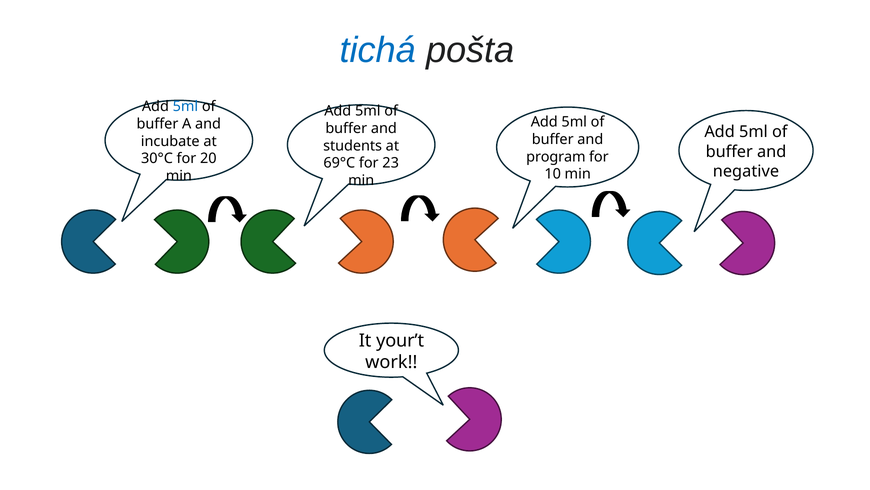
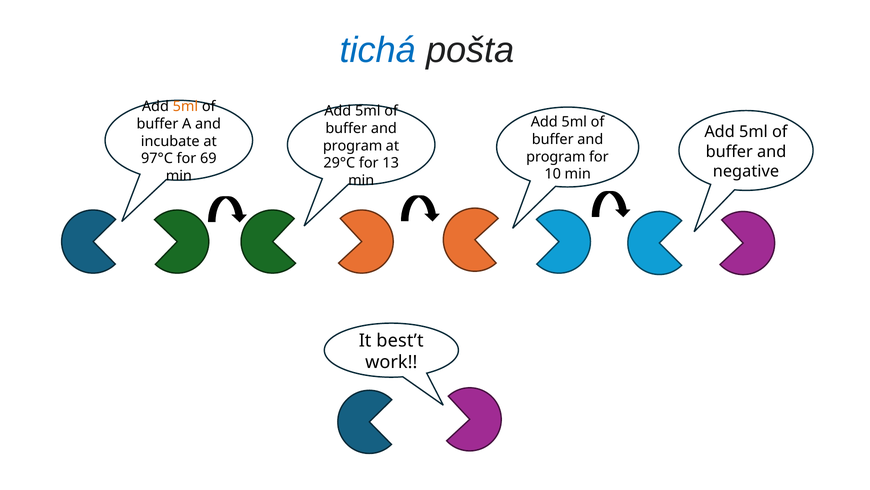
5ml colour: blue -> orange (185, 106)
students: students -> program (353, 146)
30°C: 30°C -> 97°C (157, 158)
20: 20 -> 69 (208, 158)
69°C: 69°C -> 29°C (339, 163)
23: 23 -> 13 (391, 163)
your’t: your’t -> best’t (400, 340)
